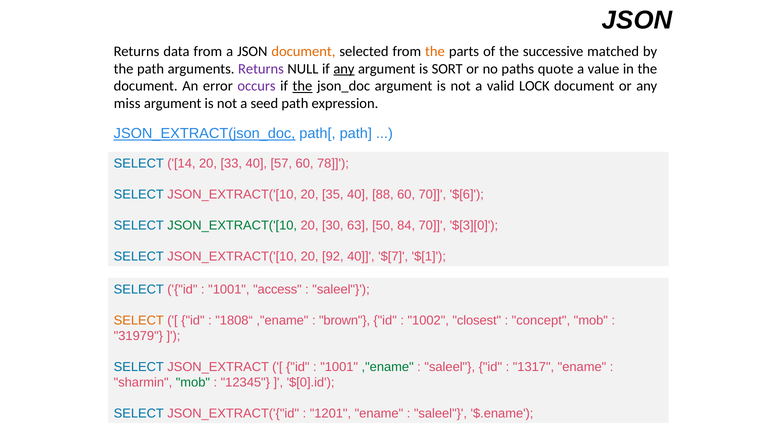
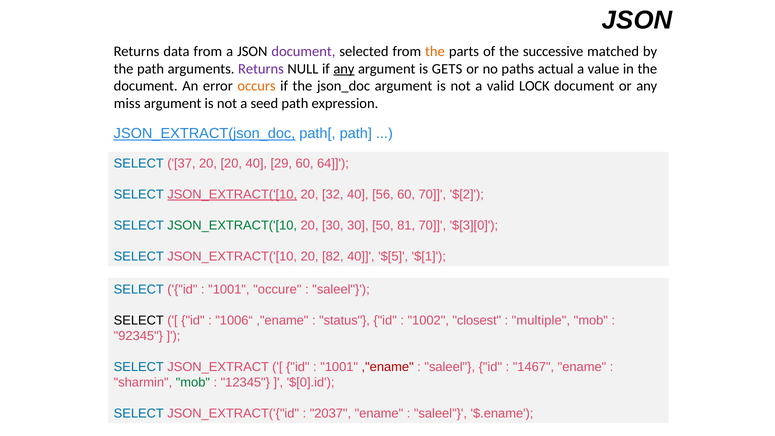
document colour: orange -> purple (303, 51)
SORT: SORT -> GETS (447, 69)
quote: quote -> actual (556, 69)
occurs colour: purple -> orange (257, 86)
the underline: present -> none (302, 86)
14: 14 -> 37 (181, 163)
20 33: 33 -> 20 (231, 163)
57: 57 -> 29 (281, 163)
78: 78 -> 64 (333, 163)
JSON_EXTRACT('[10 underline: none -> present (232, 194)
35: 35 -> 32 (333, 194)
88: 88 -> 56 (383, 194)
$[6: $[6 -> $[2 (467, 194)
30 63: 63 -> 30 (358, 225)
84: 84 -> 81 (406, 225)
92: 92 -> 82 (333, 256)
$[7: $[7 -> $[5 (393, 256)
access: access -> occure (277, 289)
SELECT colour: orange -> black (139, 320)
1808“: 1808“ -> 1006“ (234, 320)
brown: brown -> status (345, 320)
concept: concept -> multiple (541, 320)
31979: 31979 -> 92345 (138, 336)
,"ename colour: green -> red (388, 367)
1317: 1317 -> 1467 (533, 367)
1201: 1201 -> 2037 (330, 413)
